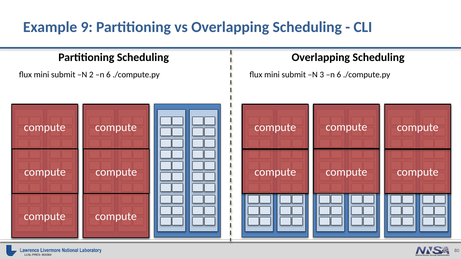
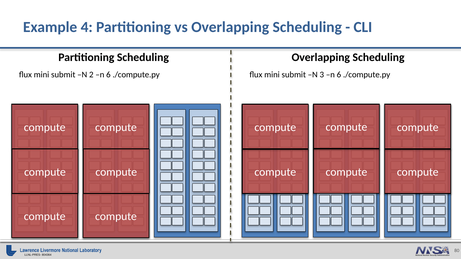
9: 9 -> 4 (87, 27)
